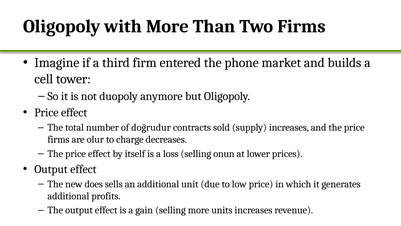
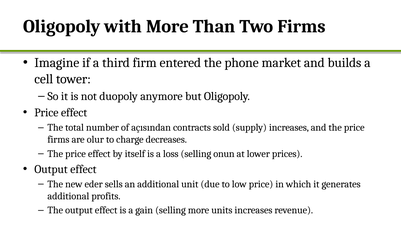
doğrudur: doğrudur -> açısından (151, 127)
does: does -> eder (94, 184)
